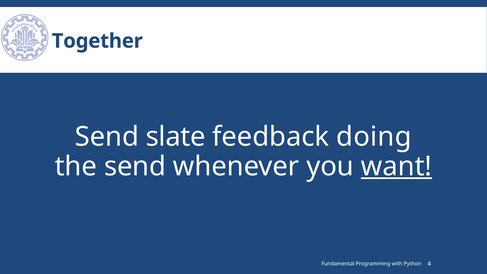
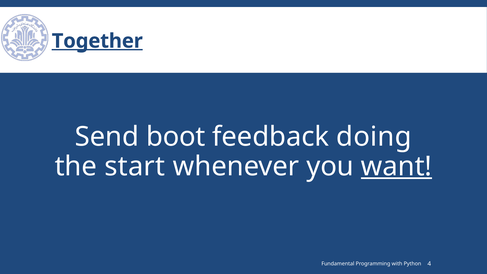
Together underline: none -> present (97, 41)
slate: slate -> boot (176, 137)
the send: send -> start (135, 166)
